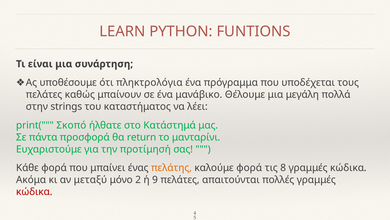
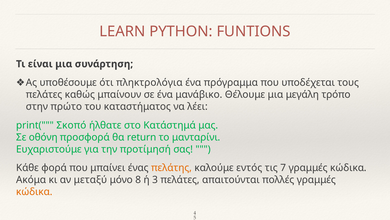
πολλά: πολλά -> τρόπο (336, 94)
strings: strings -> πρώτο (66, 106)
πάντα: πάντα -> οθόνη (43, 137)
καλούμε φορά: φορά -> εντός (249, 167)
8: 8 -> 7 (283, 167)
2: 2 -> 8 (138, 179)
9: 9 -> 3 (155, 179)
κώδικα colour: red -> orange (34, 191)
